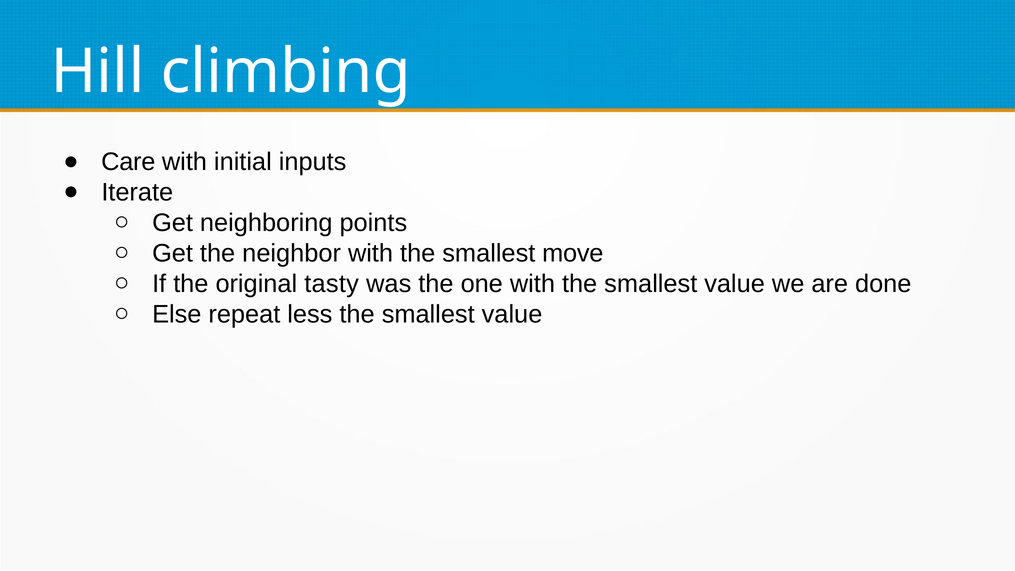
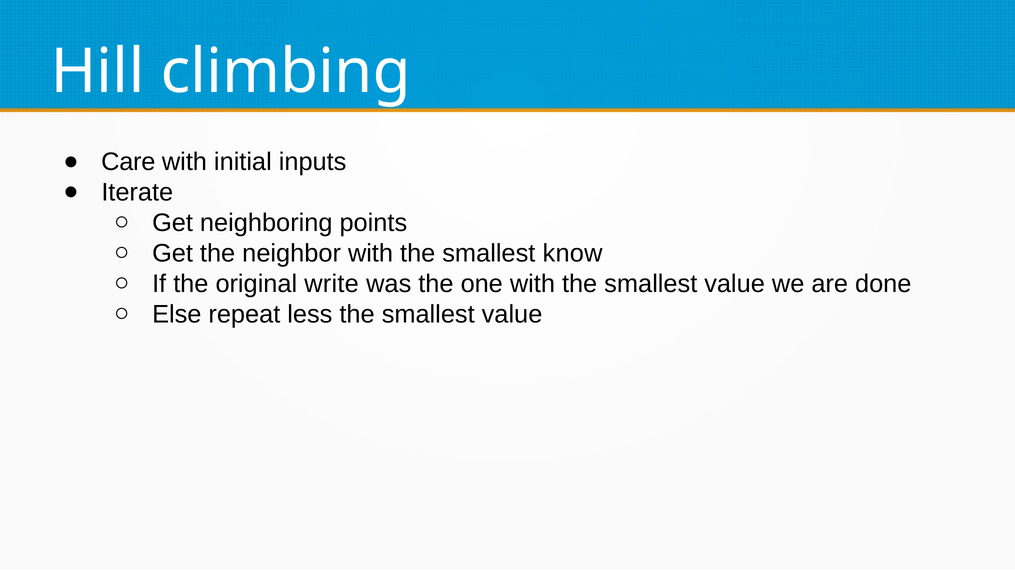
move: move -> know (573, 253)
tasty: tasty -> write (332, 284)
